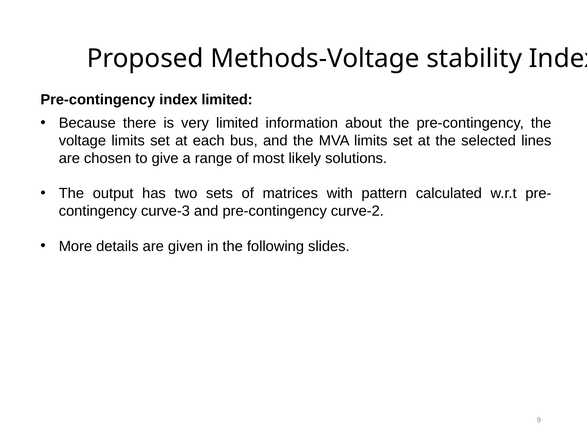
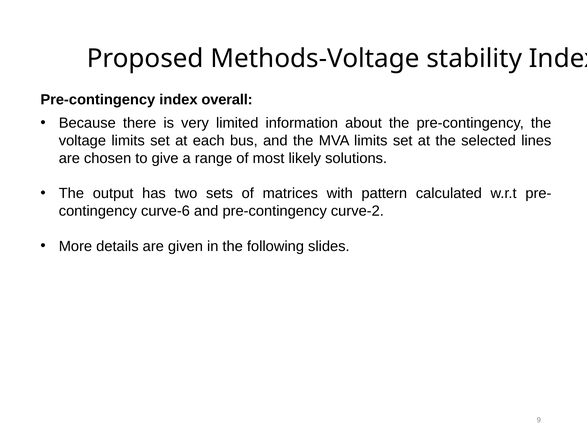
index limited: limited -> overall (227, 100)
curve-3: curve-3 -> curve-6 (165, 211)
